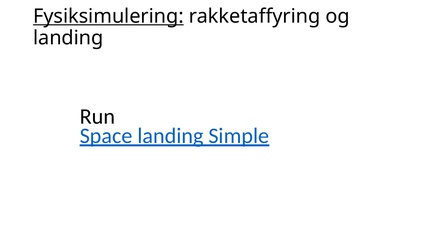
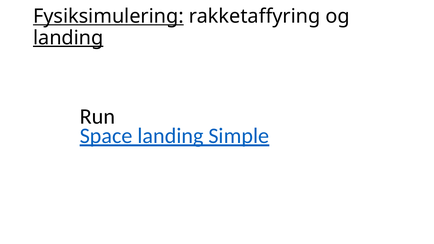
landing underline: none -> present (68, 38)
